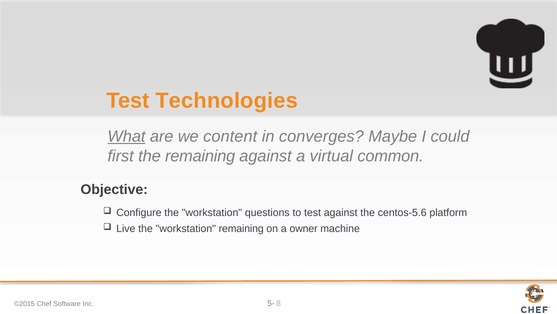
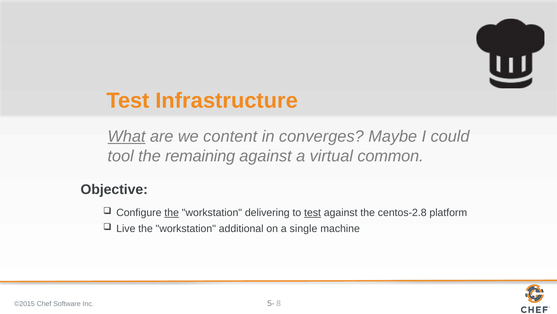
Technologies: Technologies -> Infrastructure (227, 100)
first: first -> tool (121, 156)
the underline: none -> present (172, 212)
questions: questions -> delivering (267, 212)
test underline: none -> present (313, 212)
centos-5.6: centos-5.6 -> centos-2.8 (402, 212)
workstation remaining: remaining -> additional (241, 228)
owner: owner -> single (303, 228)
